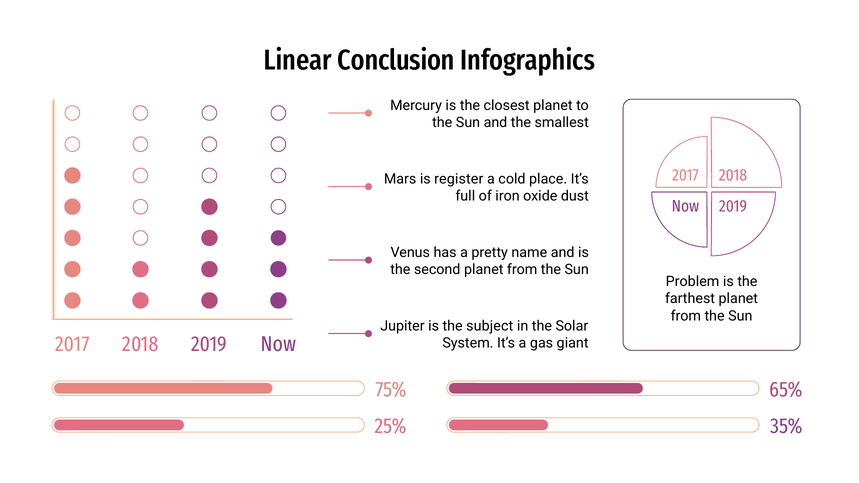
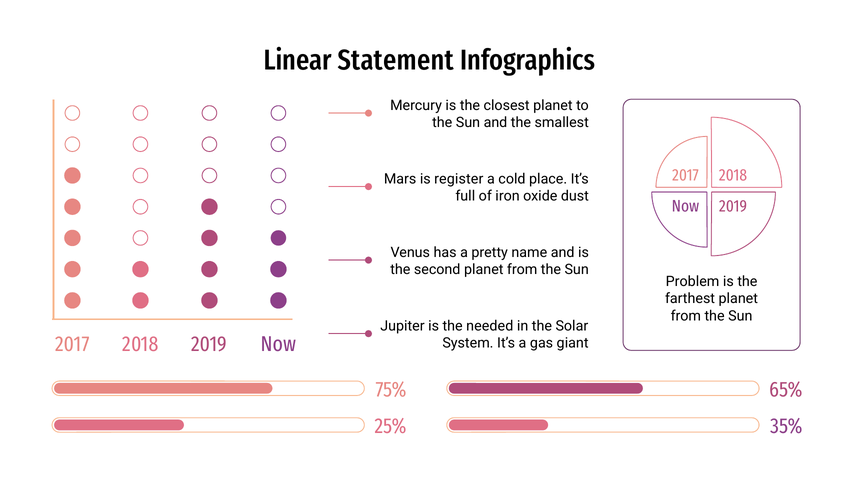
Conclusion: Conclusion -> Statement (396, 60)
subject: subject -> needed (490, 326)
